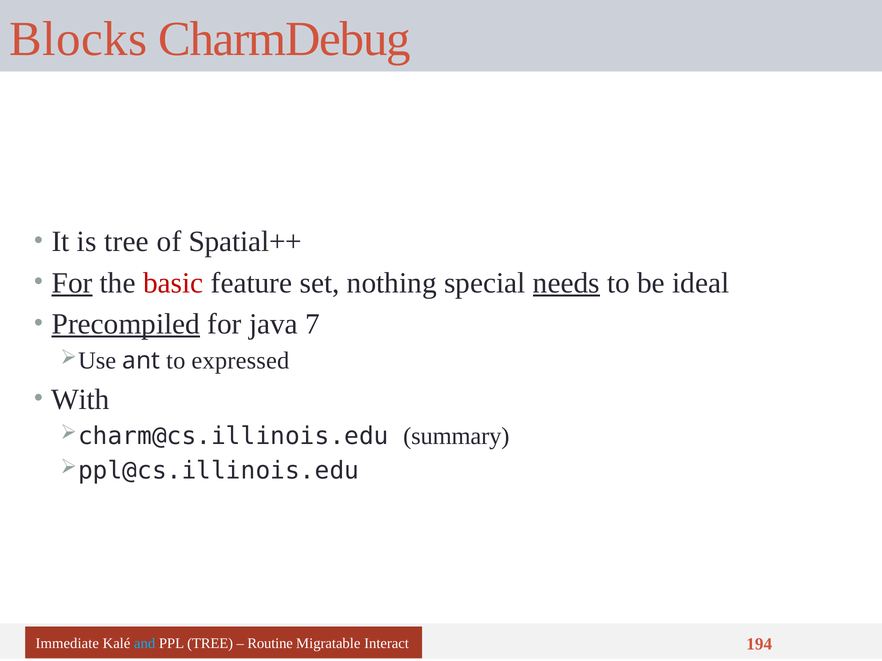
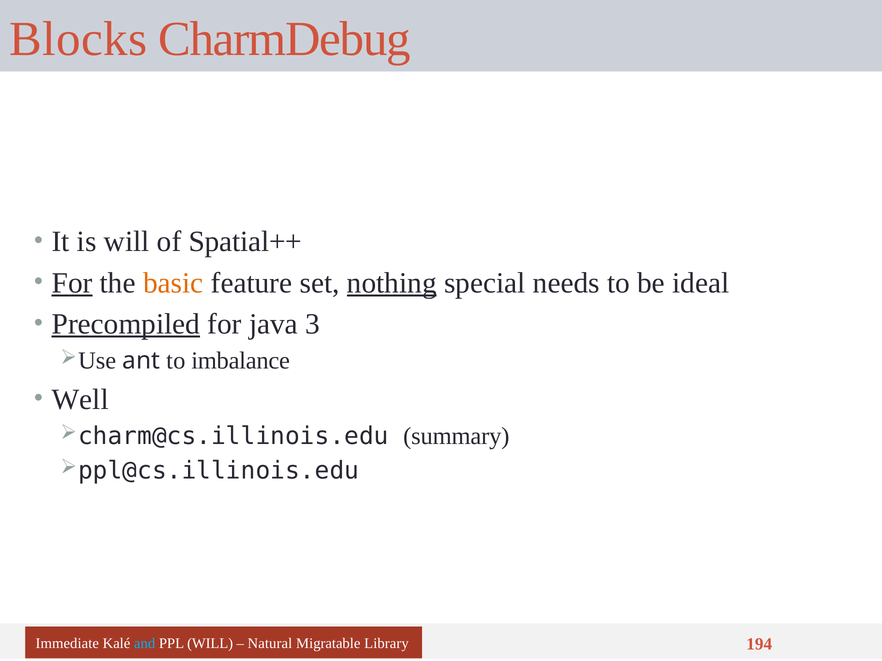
is tree: tree -> will (127, 242)
basic colour: red -> orange (173, 283)
nothing underline: none -> present (392, 283)
needs underline: present -> none (566, 283)
7: 7 -> 3 (313, 324)
expressed: expressed -> imbalance (241, 361)
With: With -> Well (80, 400)
PPL TREE: TREE -> WILL (210, 644)
Routine: Routine -> Natural (270, 644)
Interact: Interact -> Library (387, 644)
